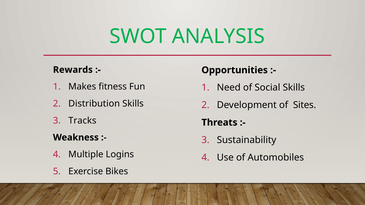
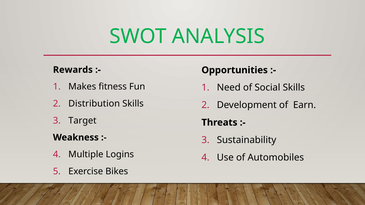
Sites: Sites -> Earn (305, 105)
Tracks: Tracks -> Target (82, 121)
